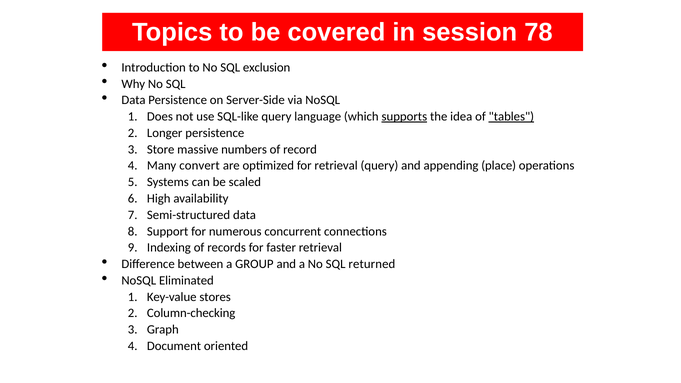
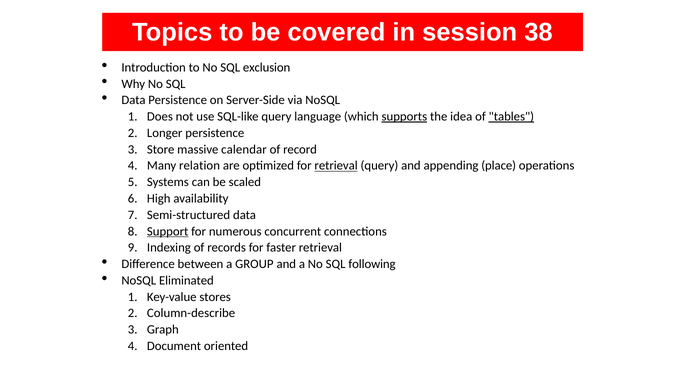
78: 78 -> 38 (538, 32)
numbers: numbers -> calendar (244, 149)
convert: convert -> relation (200, 166)
retrieval underline: none -> present (336, 166)
Support underline: none -> present (168, 231)
returned: returned -> following (372, 264)
Column-checking: Column-checking -> Column-describe (191, 313)
